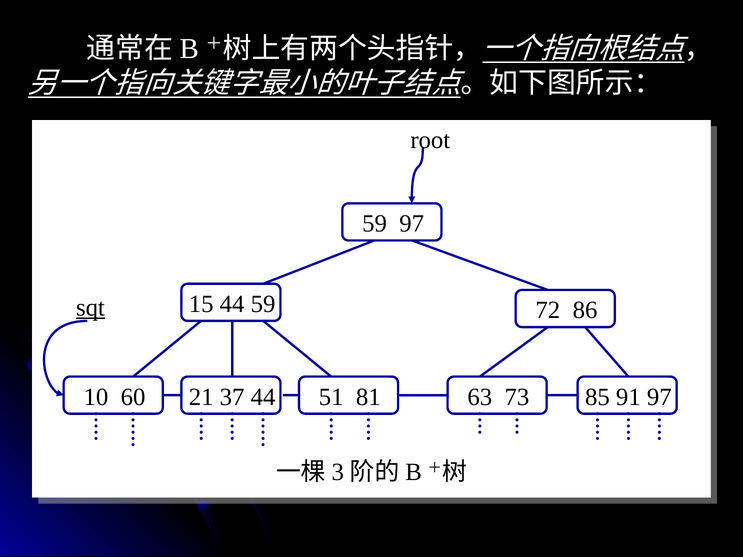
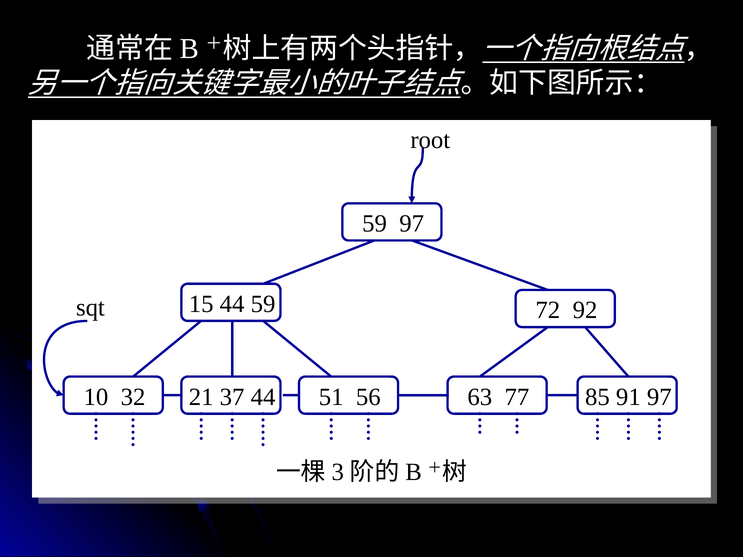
86: 86 -> 92 (585, 310)
sqt underline: present -> none (90, 308)
60: 60 -> 32 (133, 397)
81: 81 -> 56 (368, 397)
73: 73 -> 77 (517, 397)
